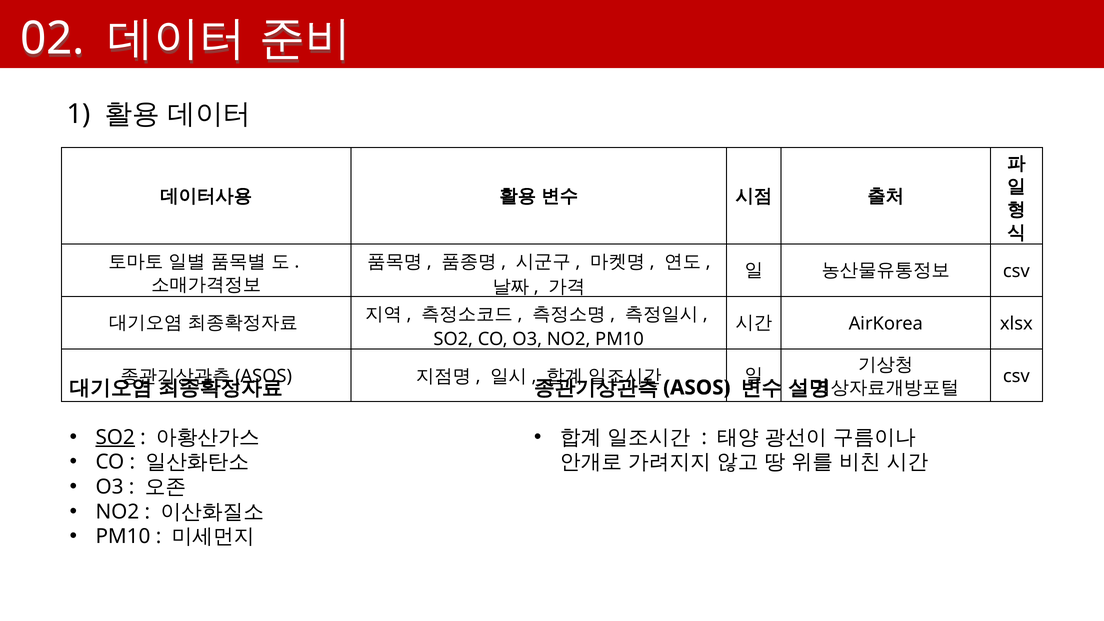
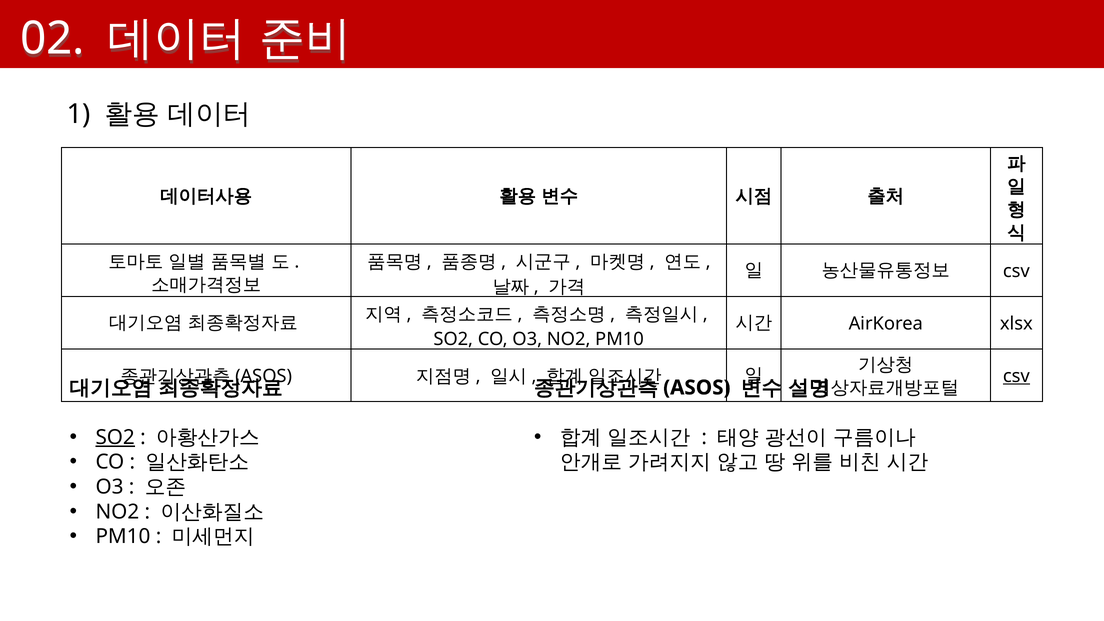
csv underline: none -> present (1016, 376)
